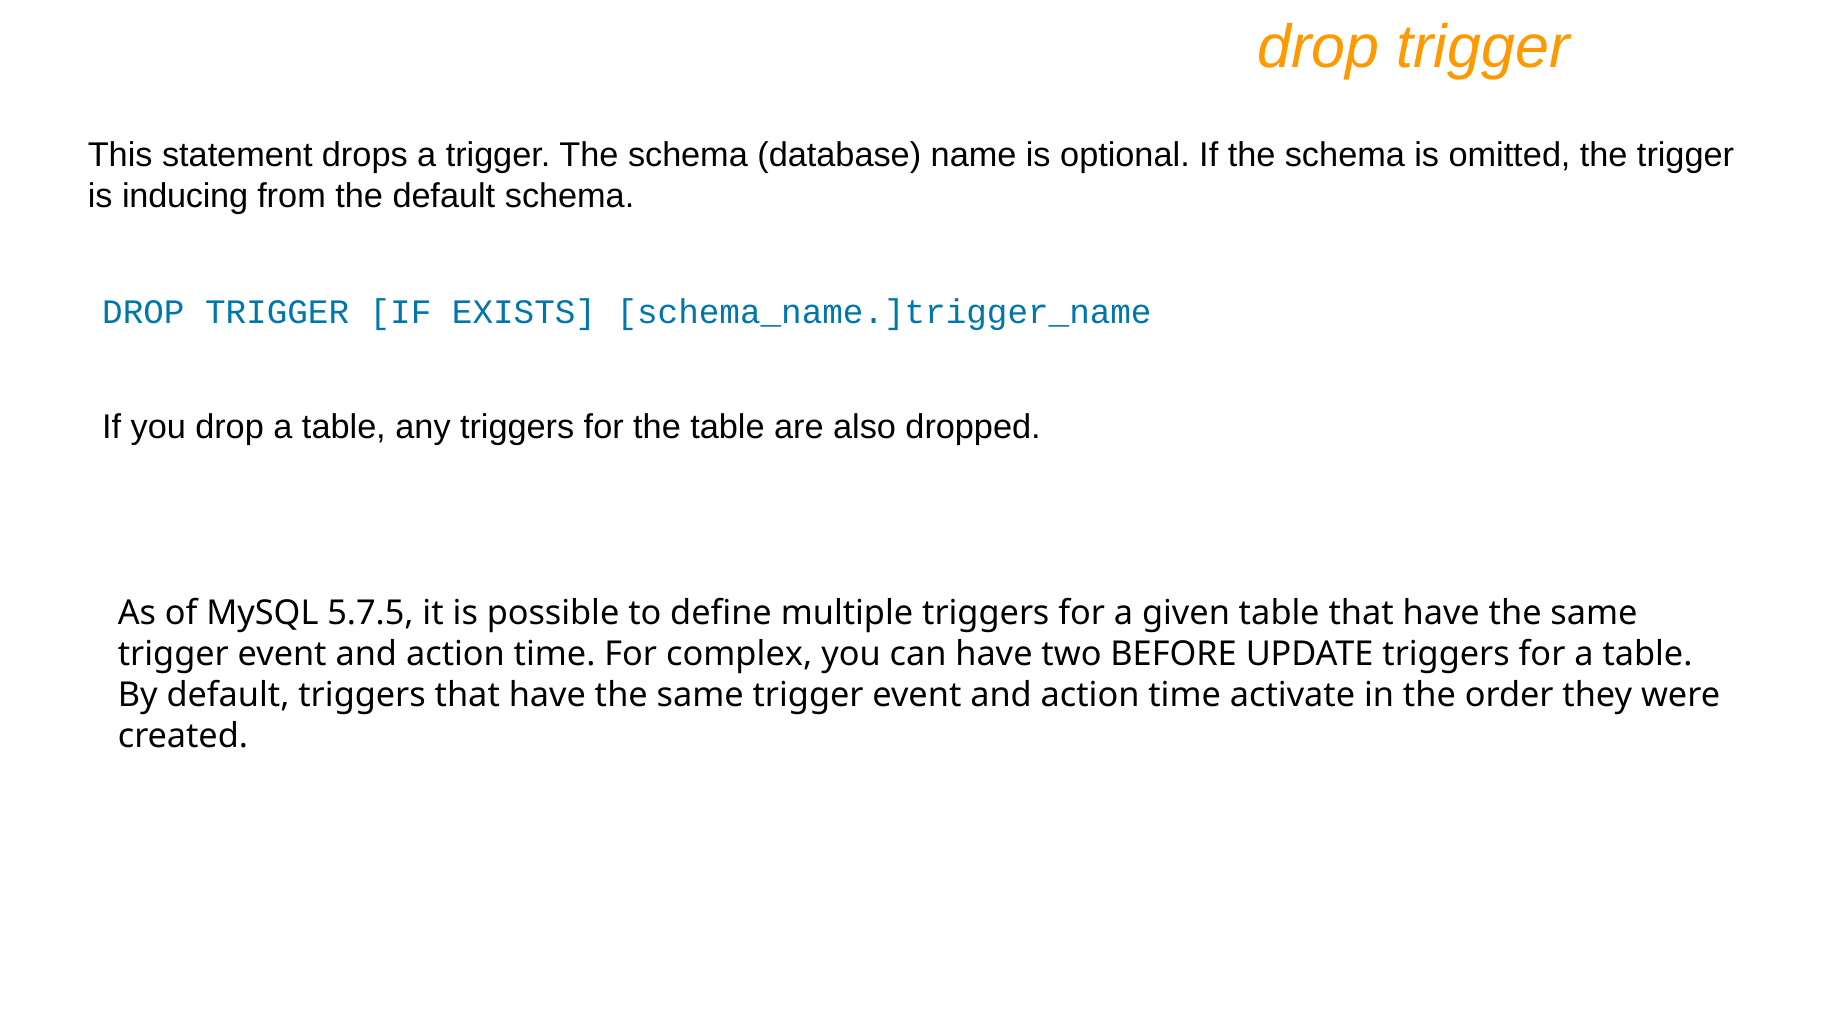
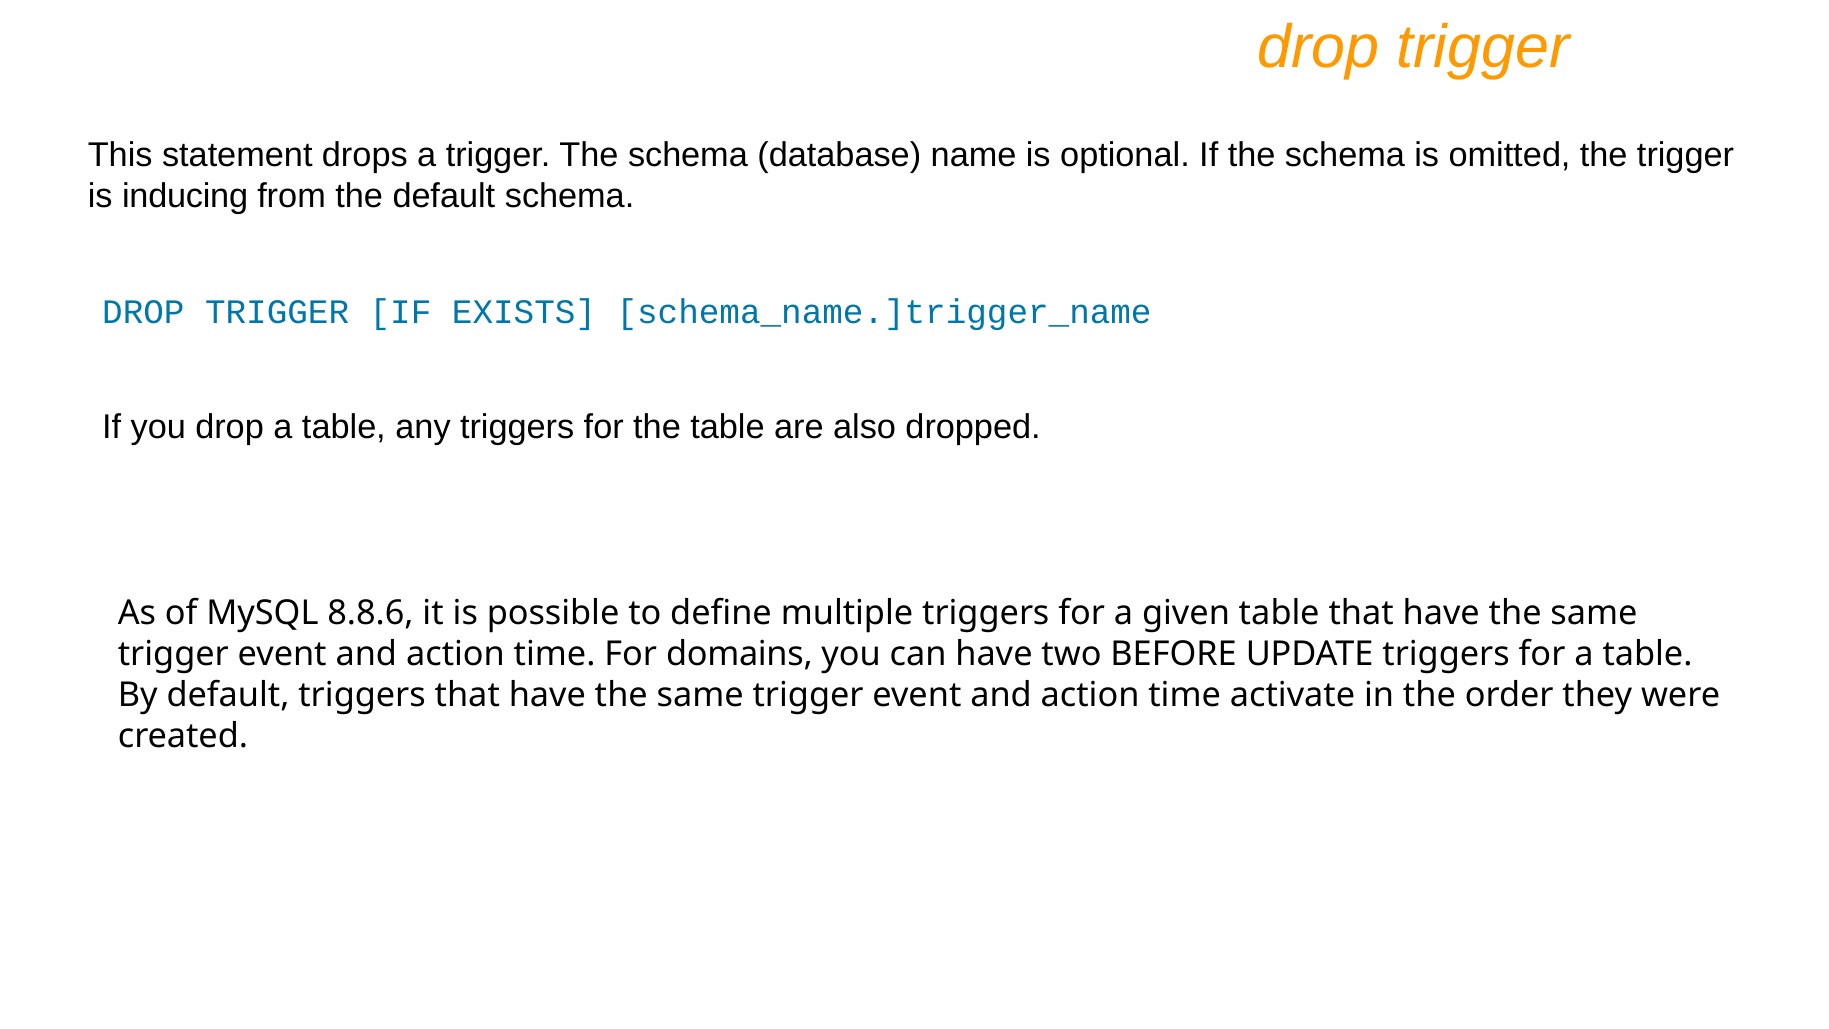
5.7.5: 5.7.5 -> 8.8.6 (370, 613)
complex: complex -> domains (739, 654)
